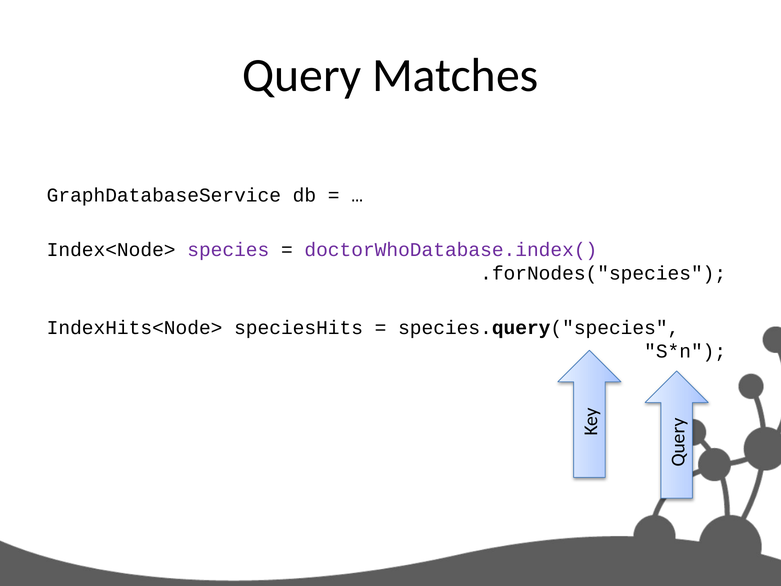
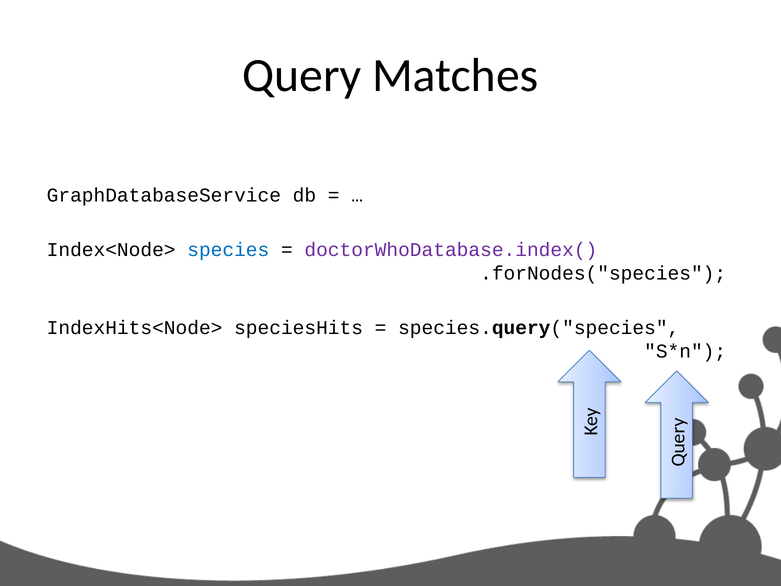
species colour: purple -> blue (228, 250)
